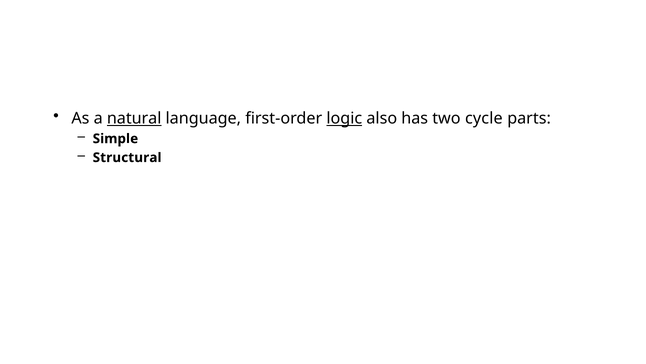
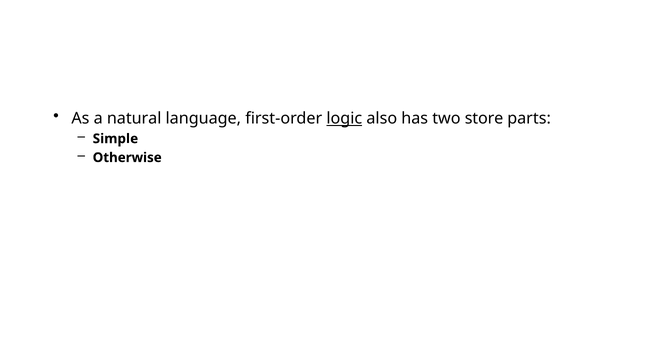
natural underline: present -> none (134, 118)
cycle: cycle -> store (484, 118)
Structural: Structural -> Otherwise (127, 157)
